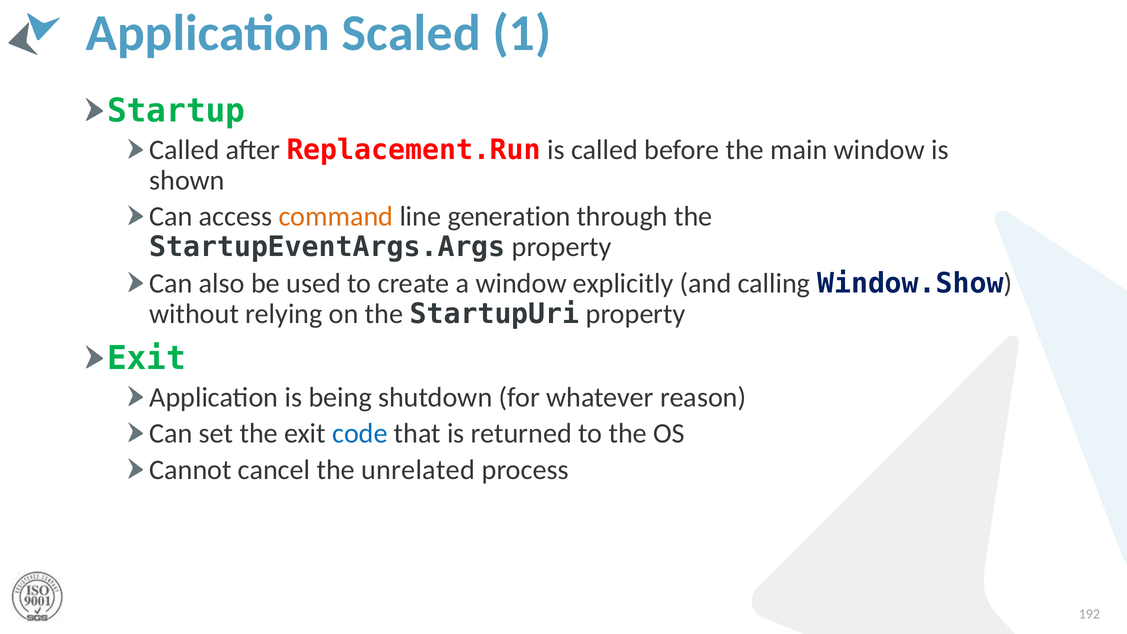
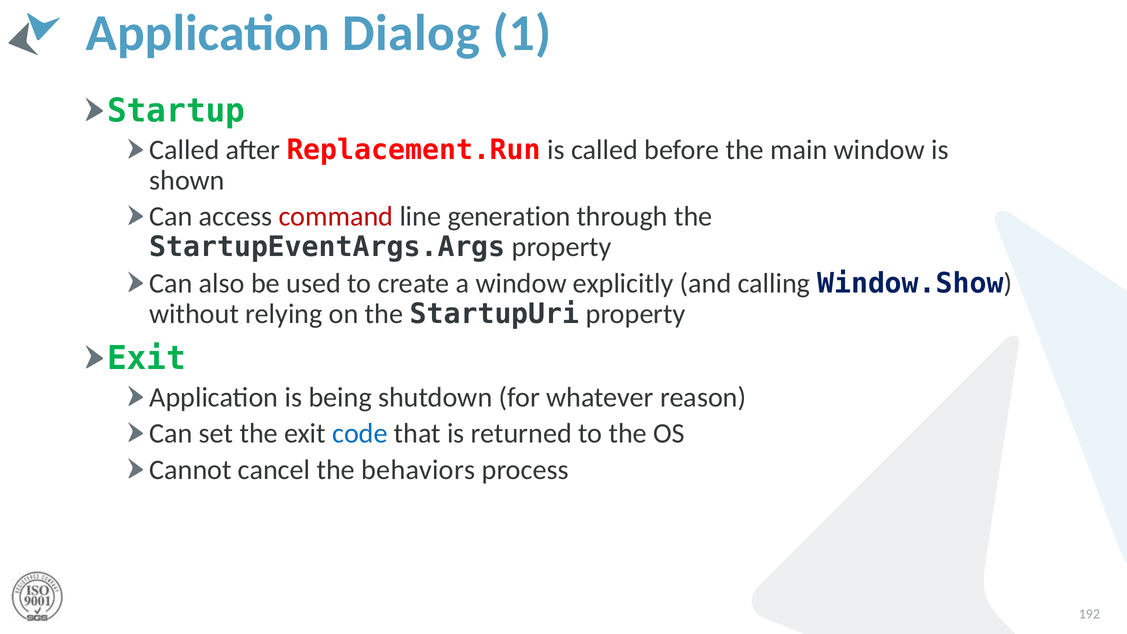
Scaled: Scaled -> Dialog (411, 33)
command colour: orange -> red (336, 217)
unrelated: unrelated -> behaviors (418, 470)
